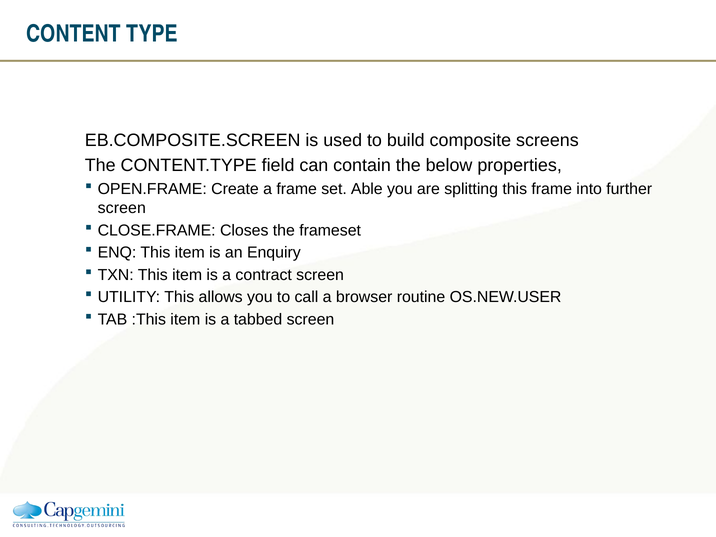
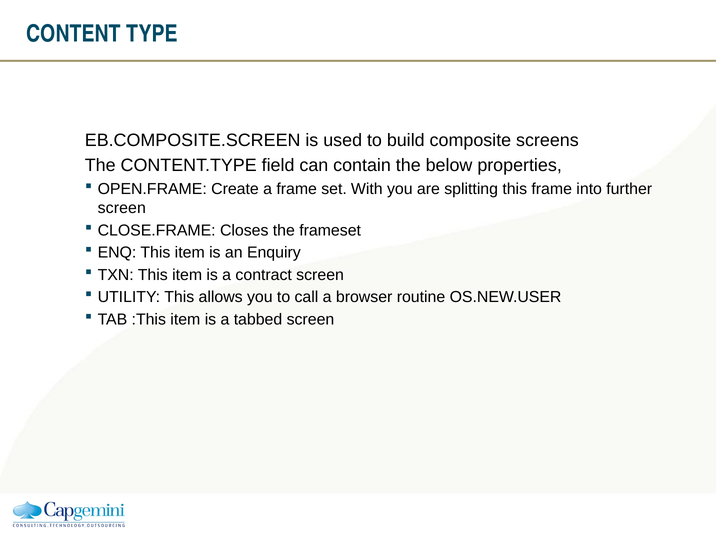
Able: Able -> With (367, 189)
